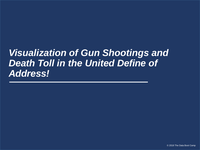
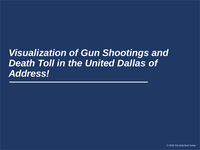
Define: Define -> Dallas (132, 63)
